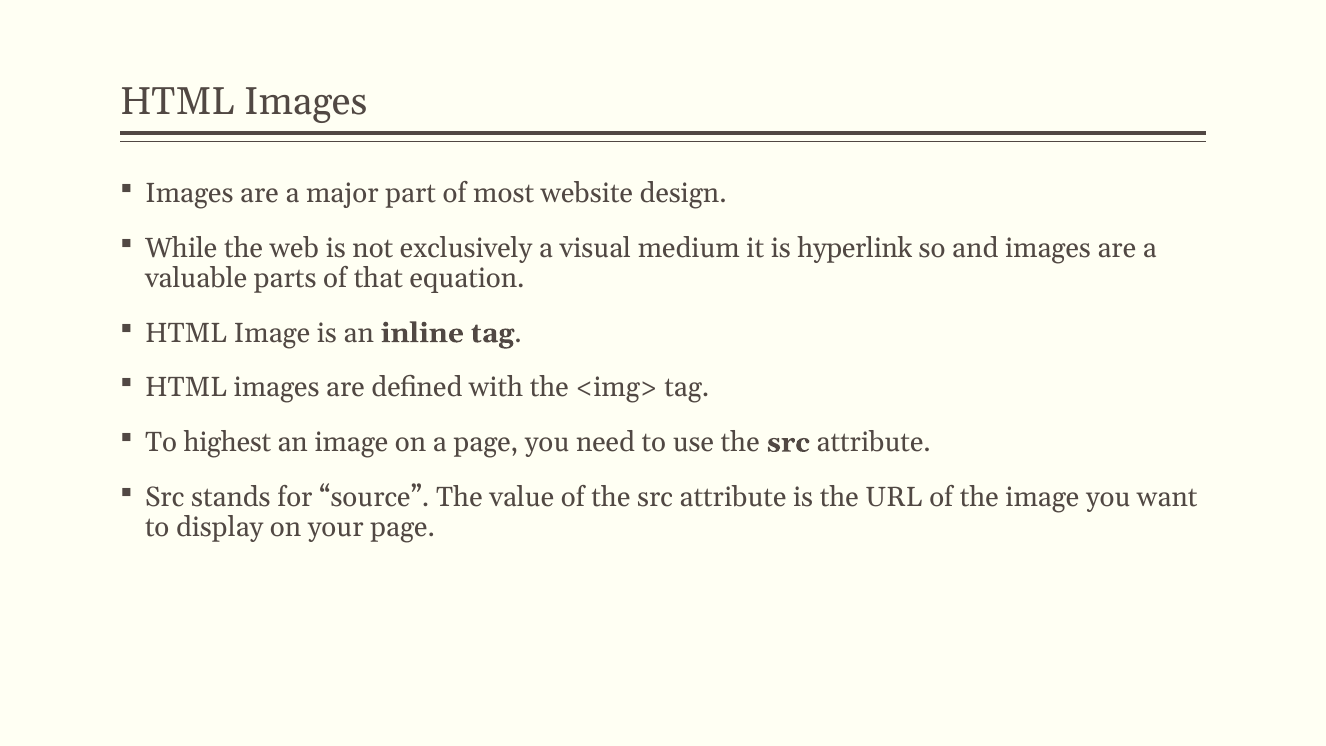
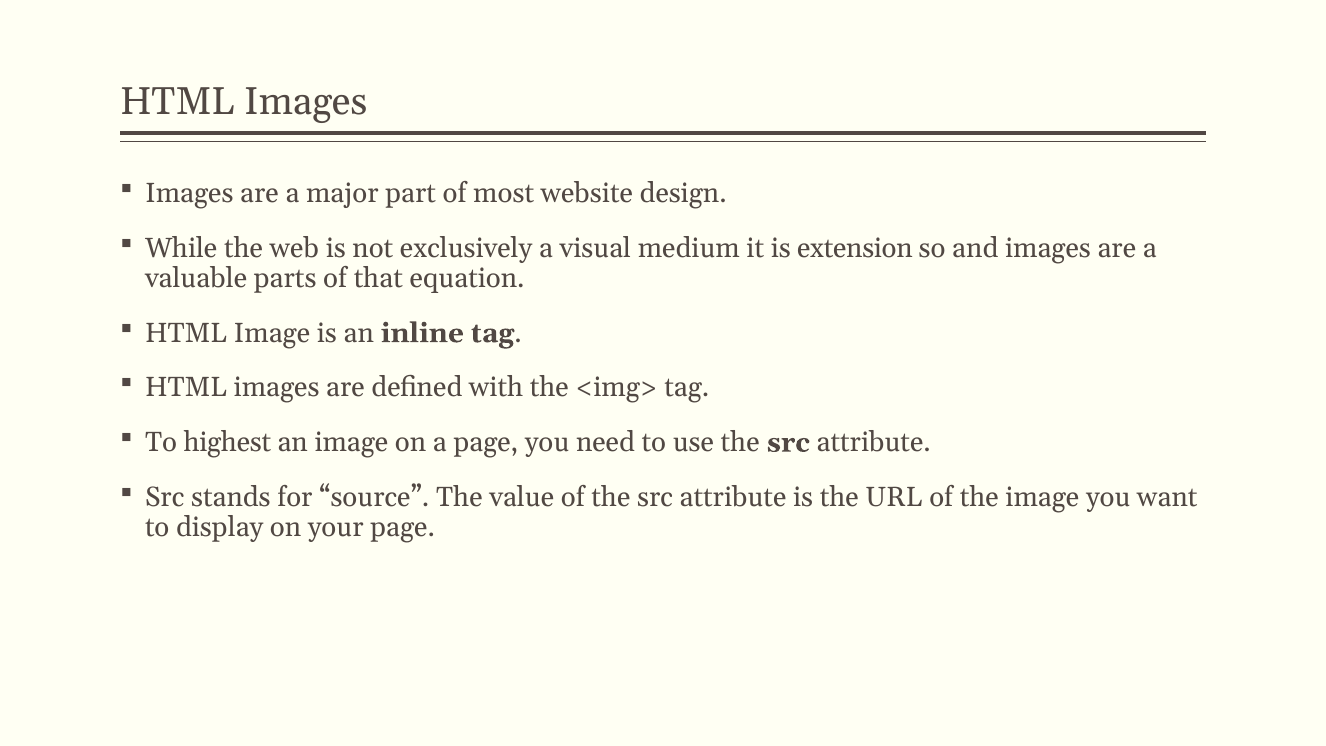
hyperlink: hyperlink -> extension (855, 248)
